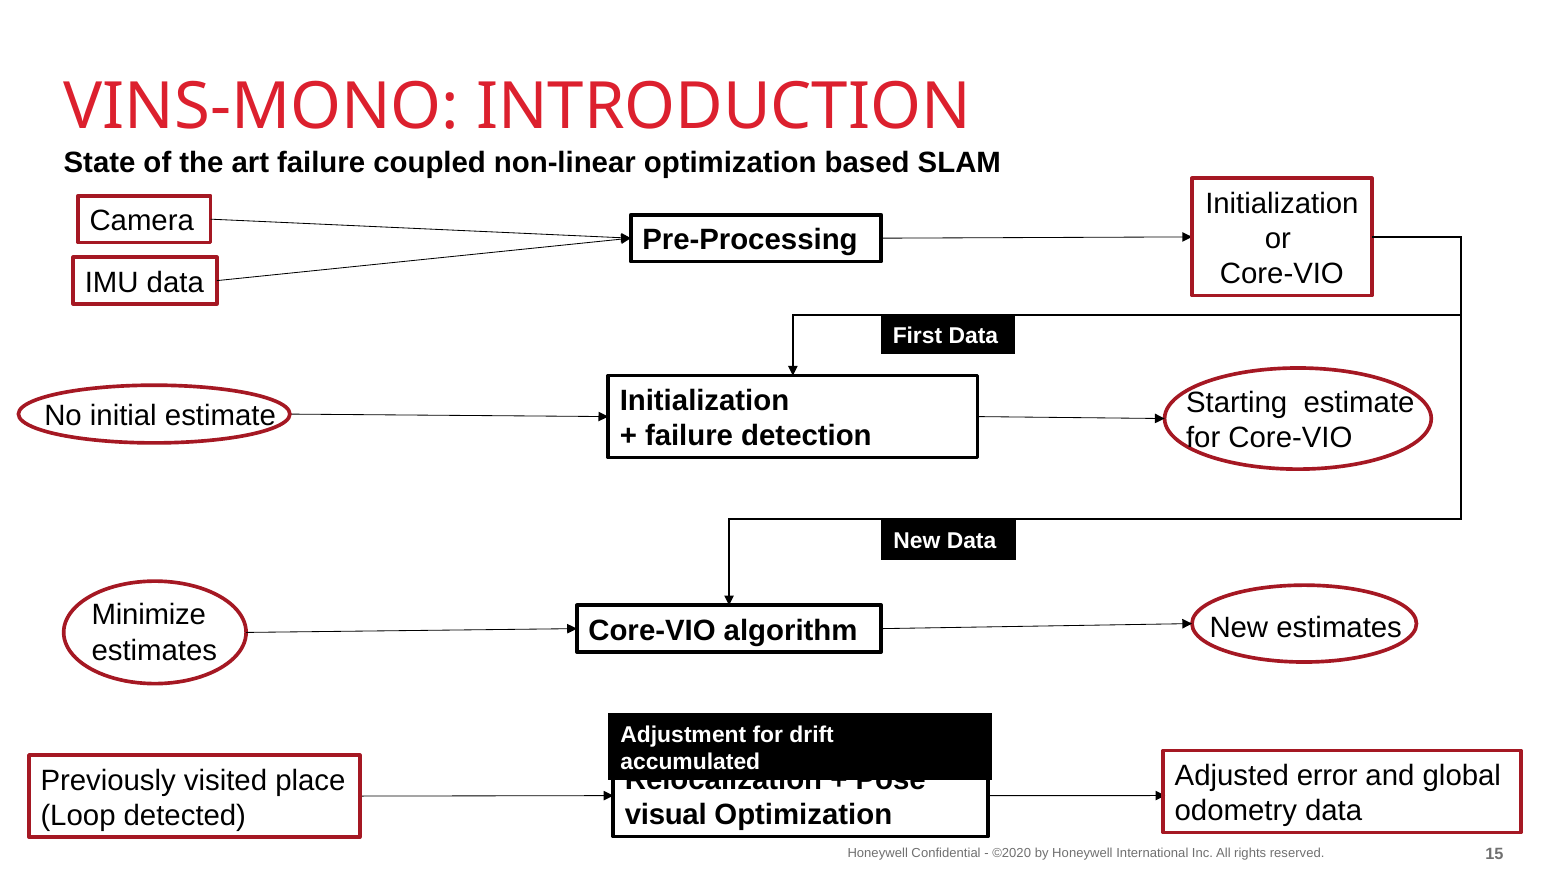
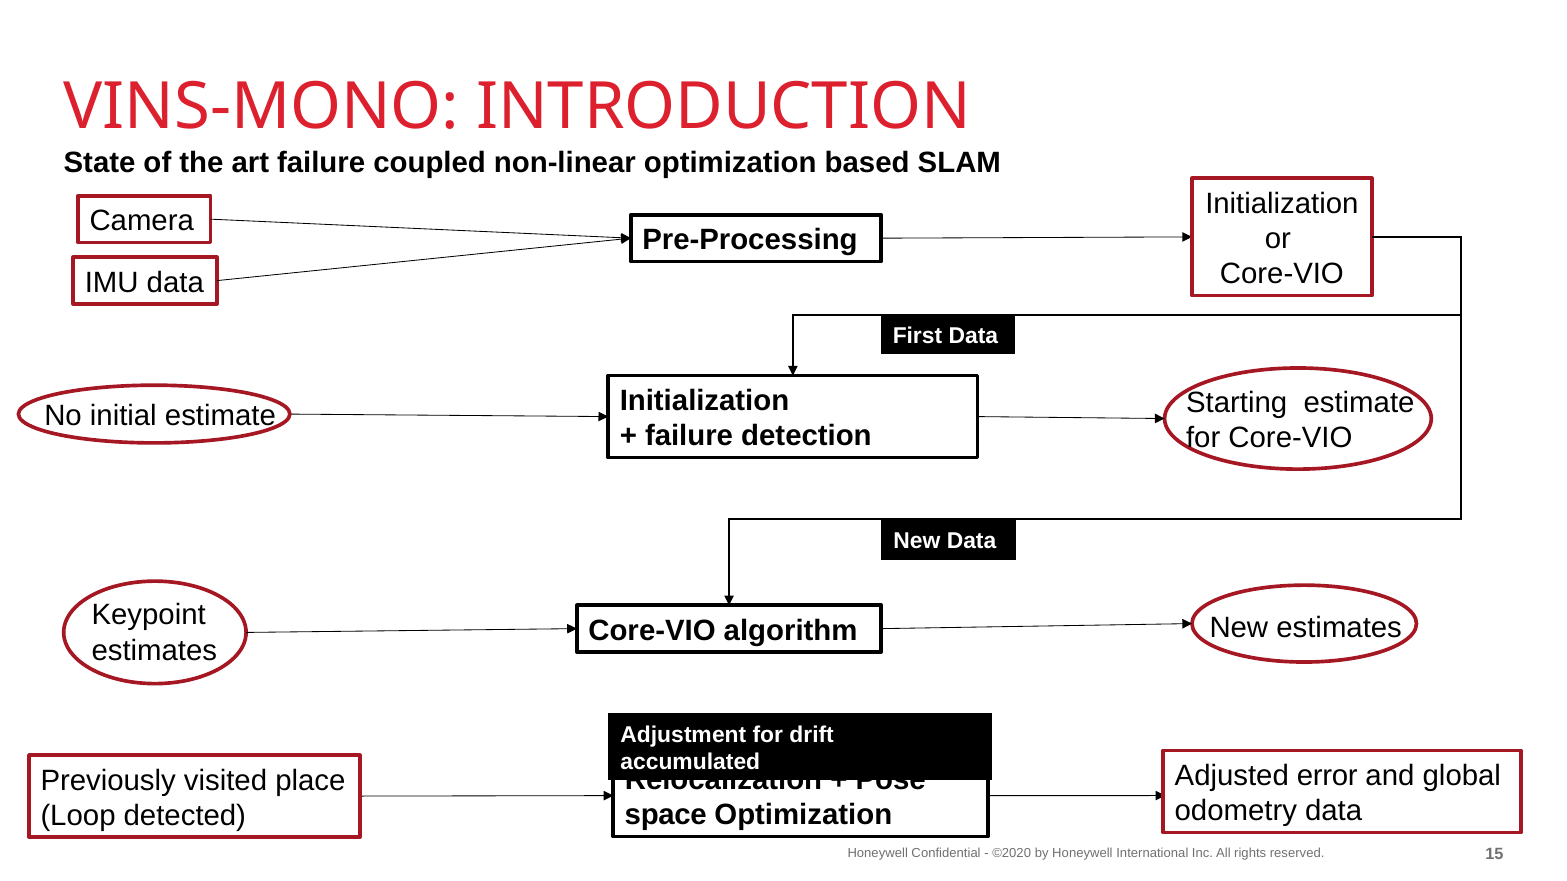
Minimize: Minimize -> Keypoint (149, 616)
visual: visual -> space (666, 816)
